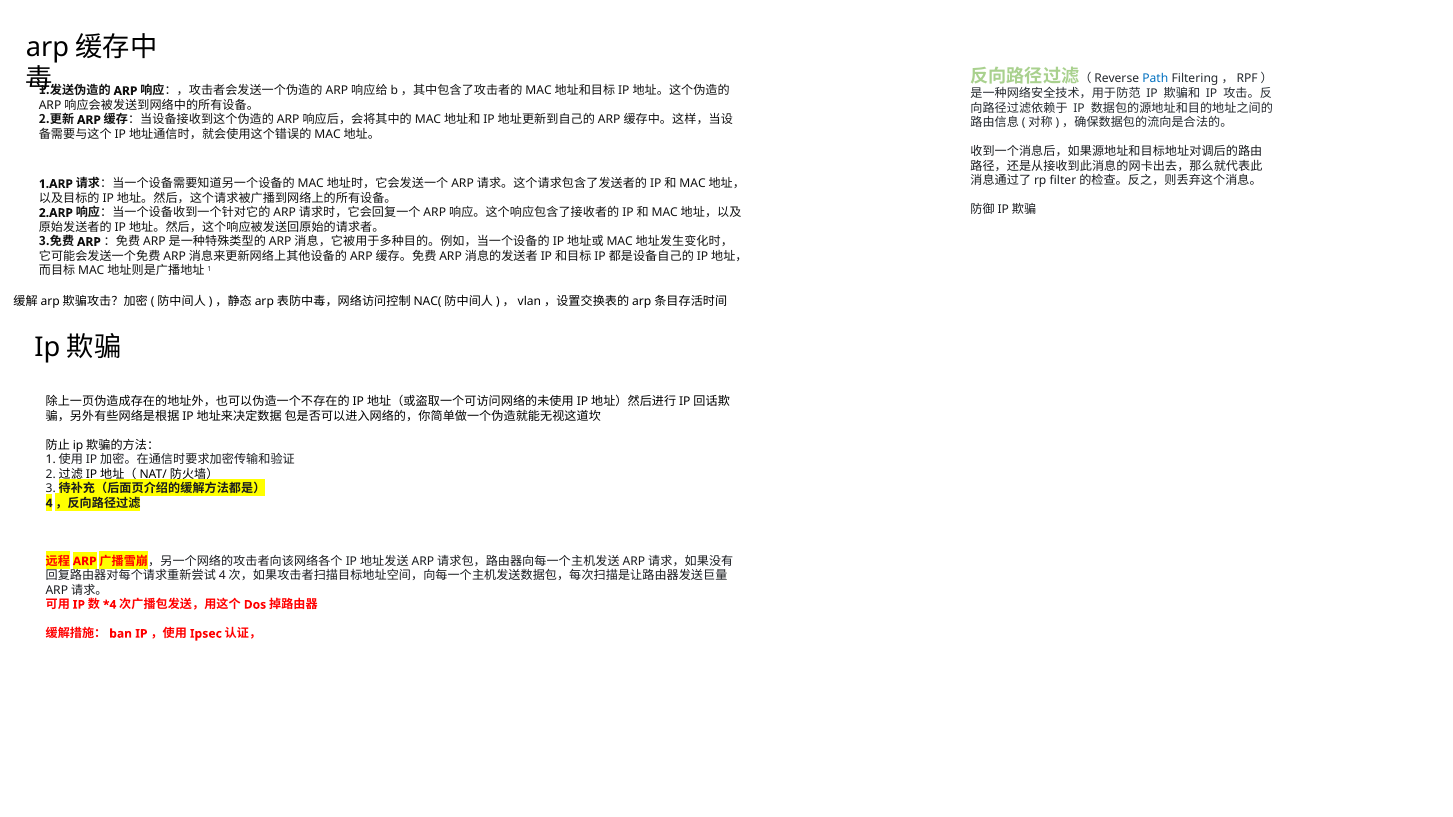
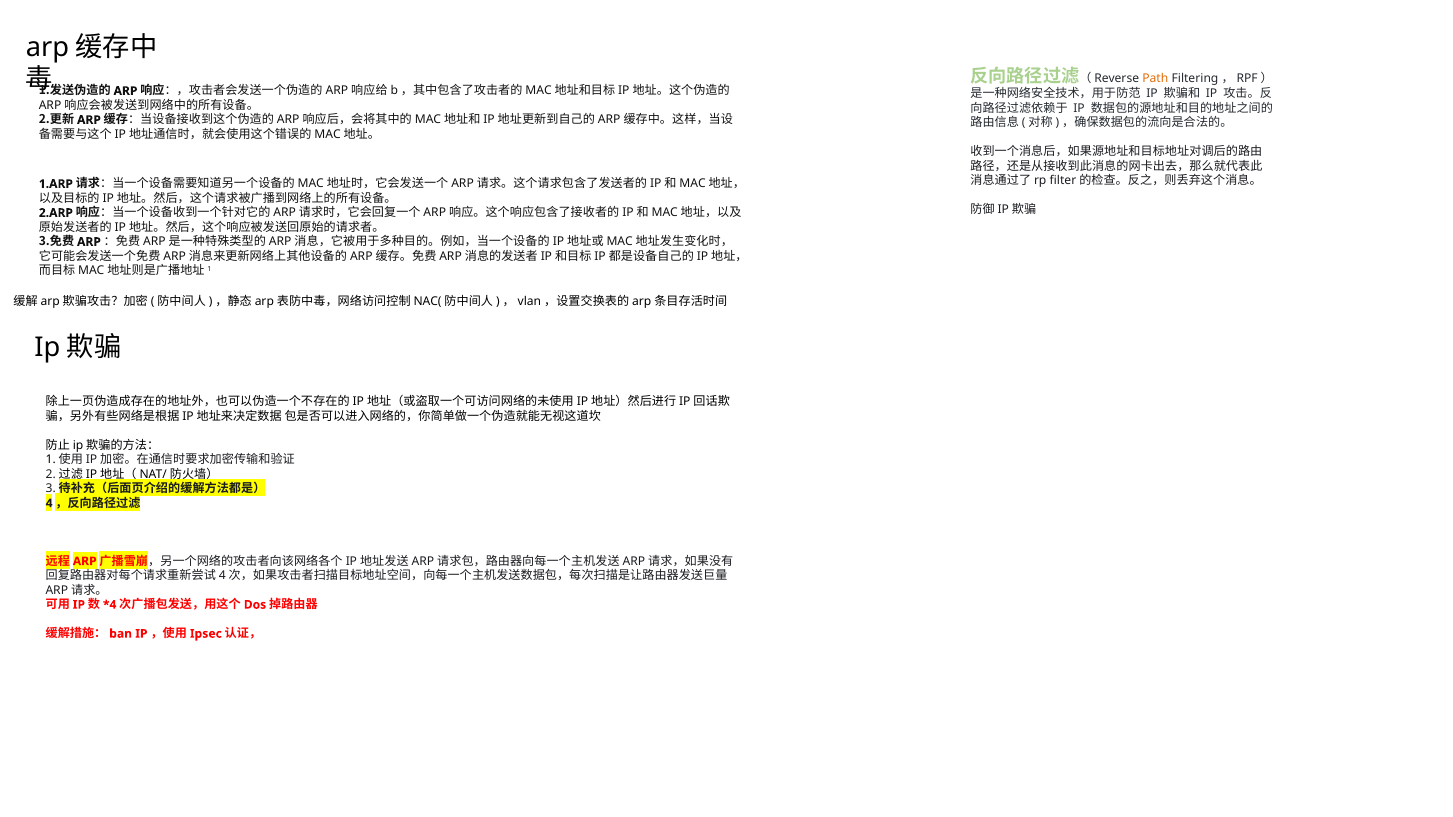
Path colour: blue -> orange (1155, 78)
